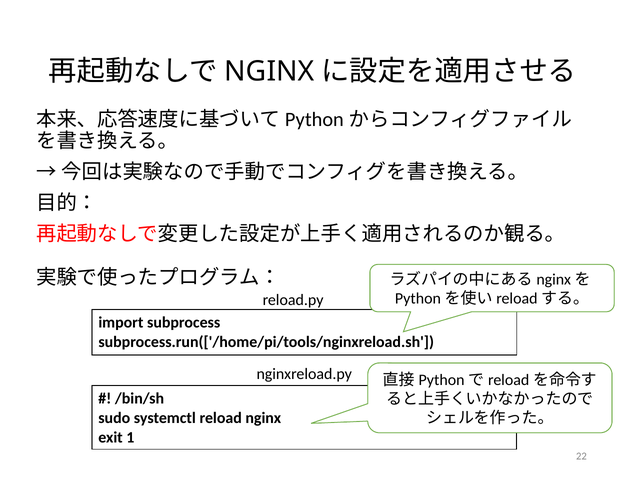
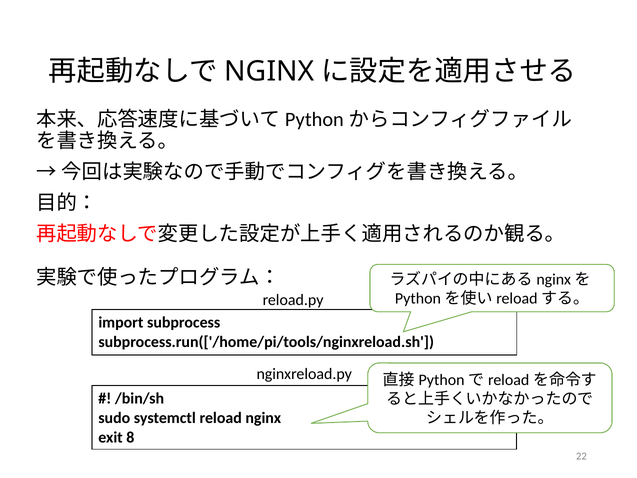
1: 1 -> 8 (130, 437)
